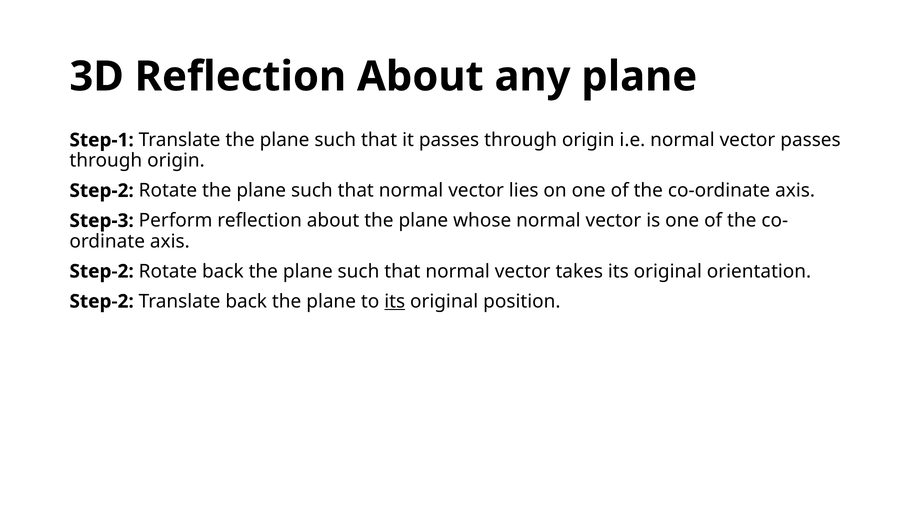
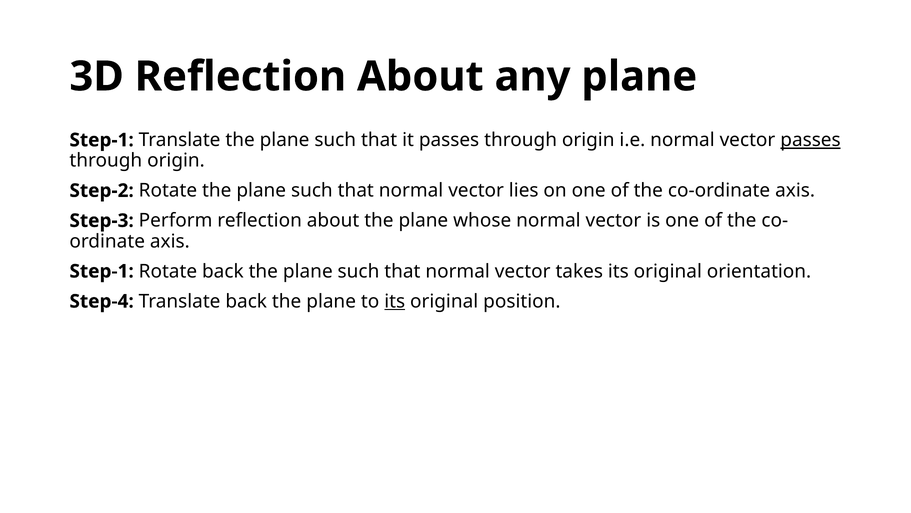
passes underline: none -> present (810, 140)
Step-2: Step-2 -> Step-1 (102, 271)
Step-2: Step-2 -> Step-4 (102, 301)
